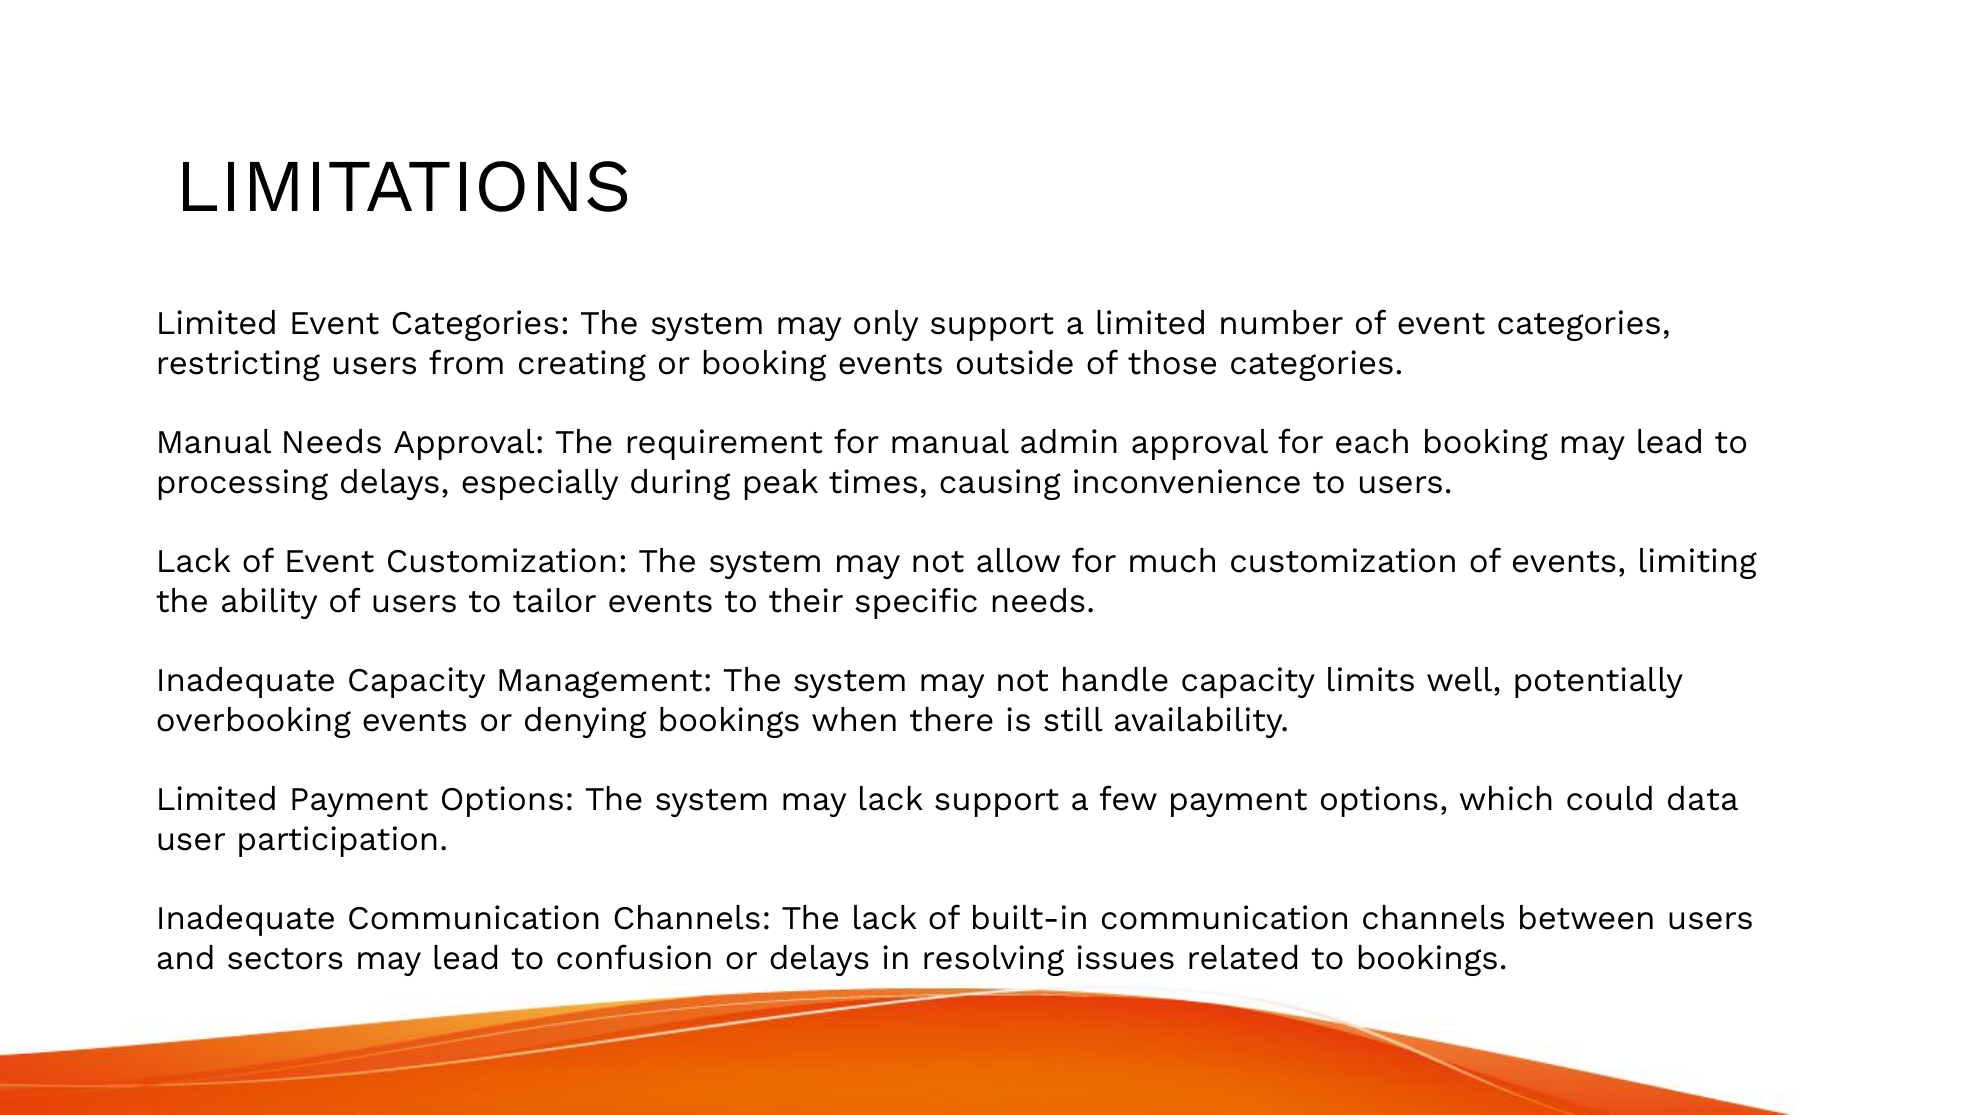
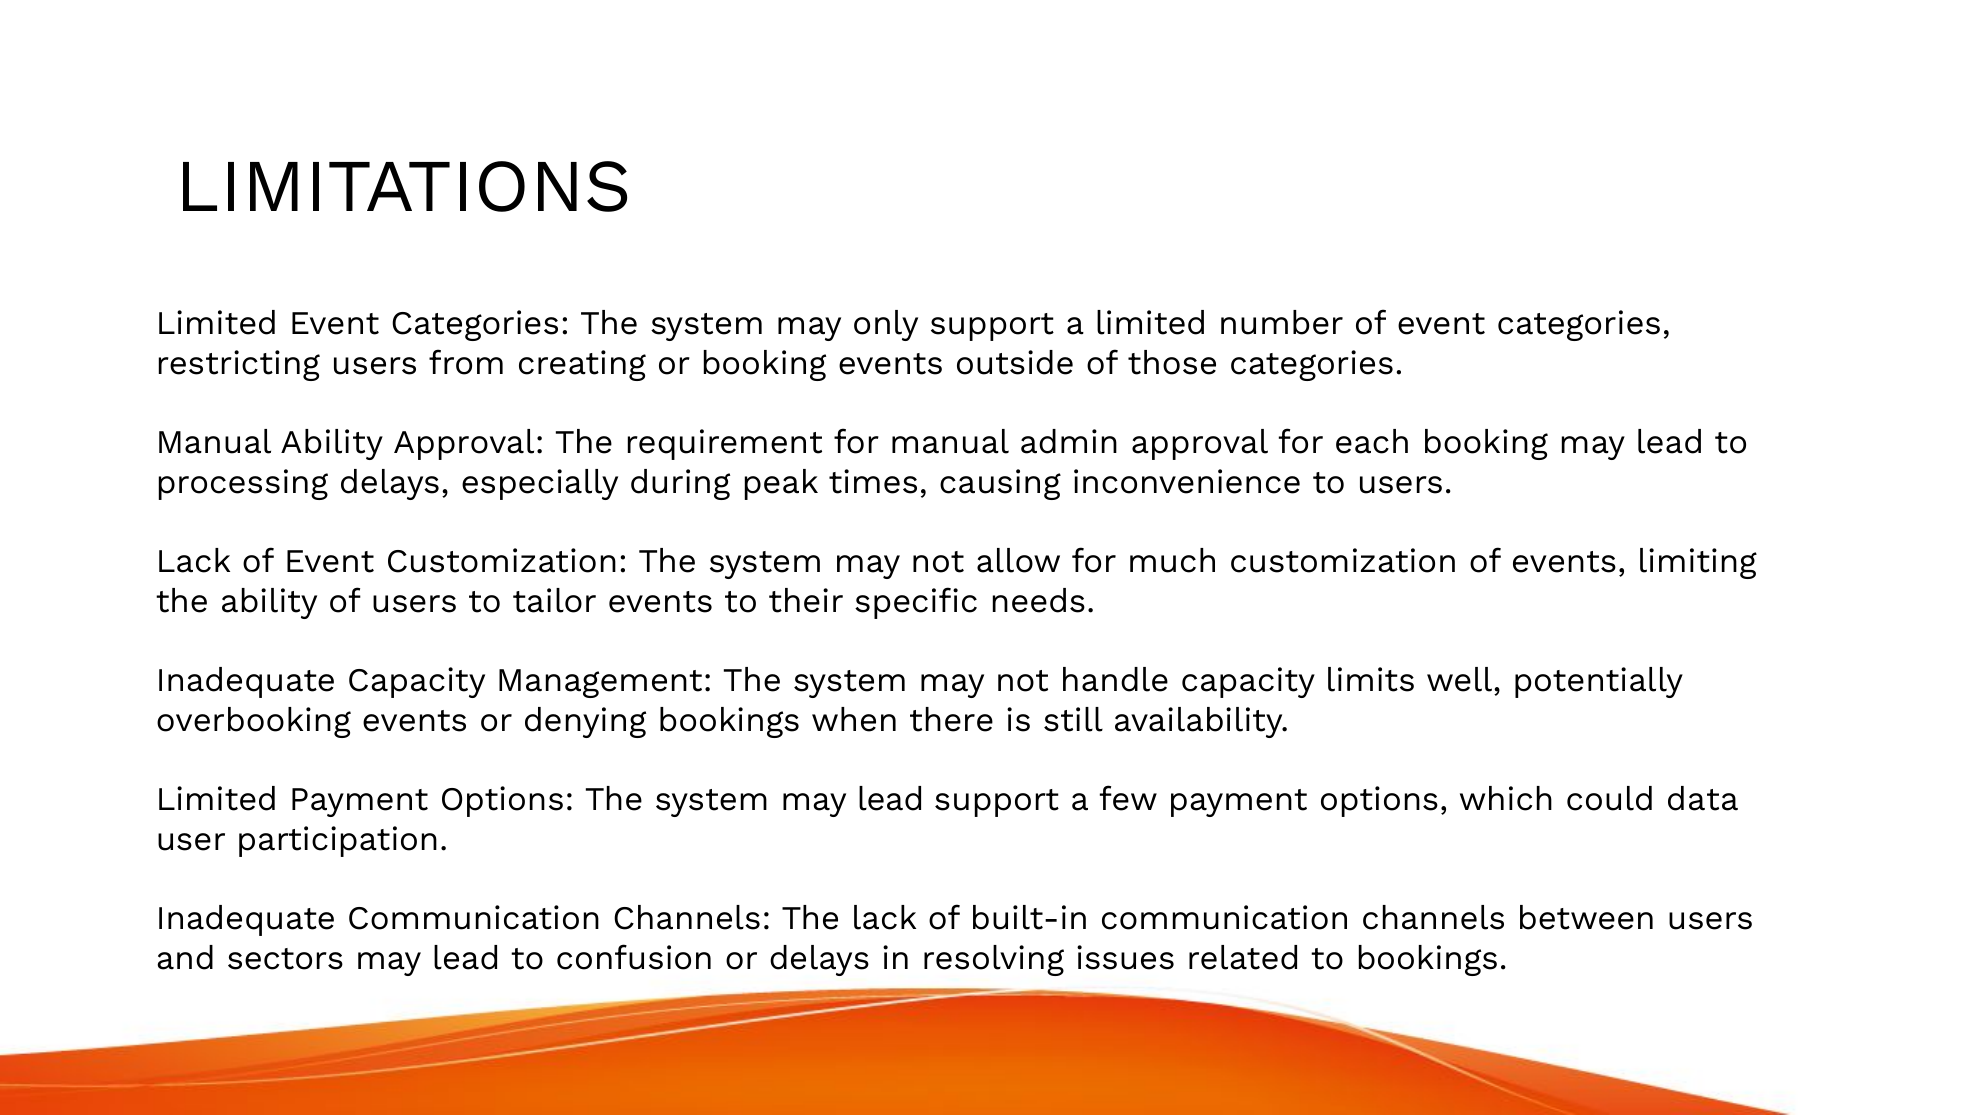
Manual Needs: Needs -> Ability (332, 443)
system may lack: lack -> lead (891, 799)
